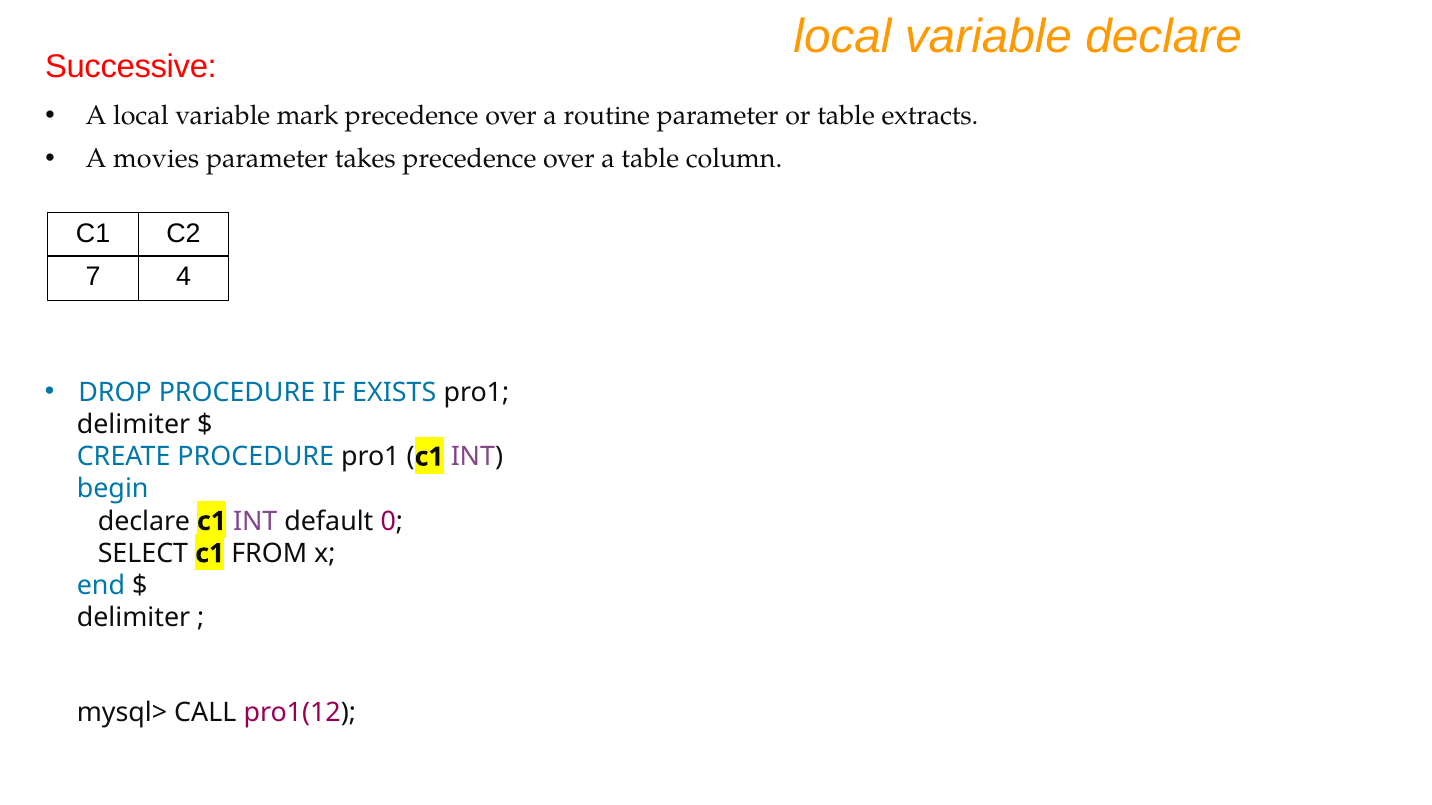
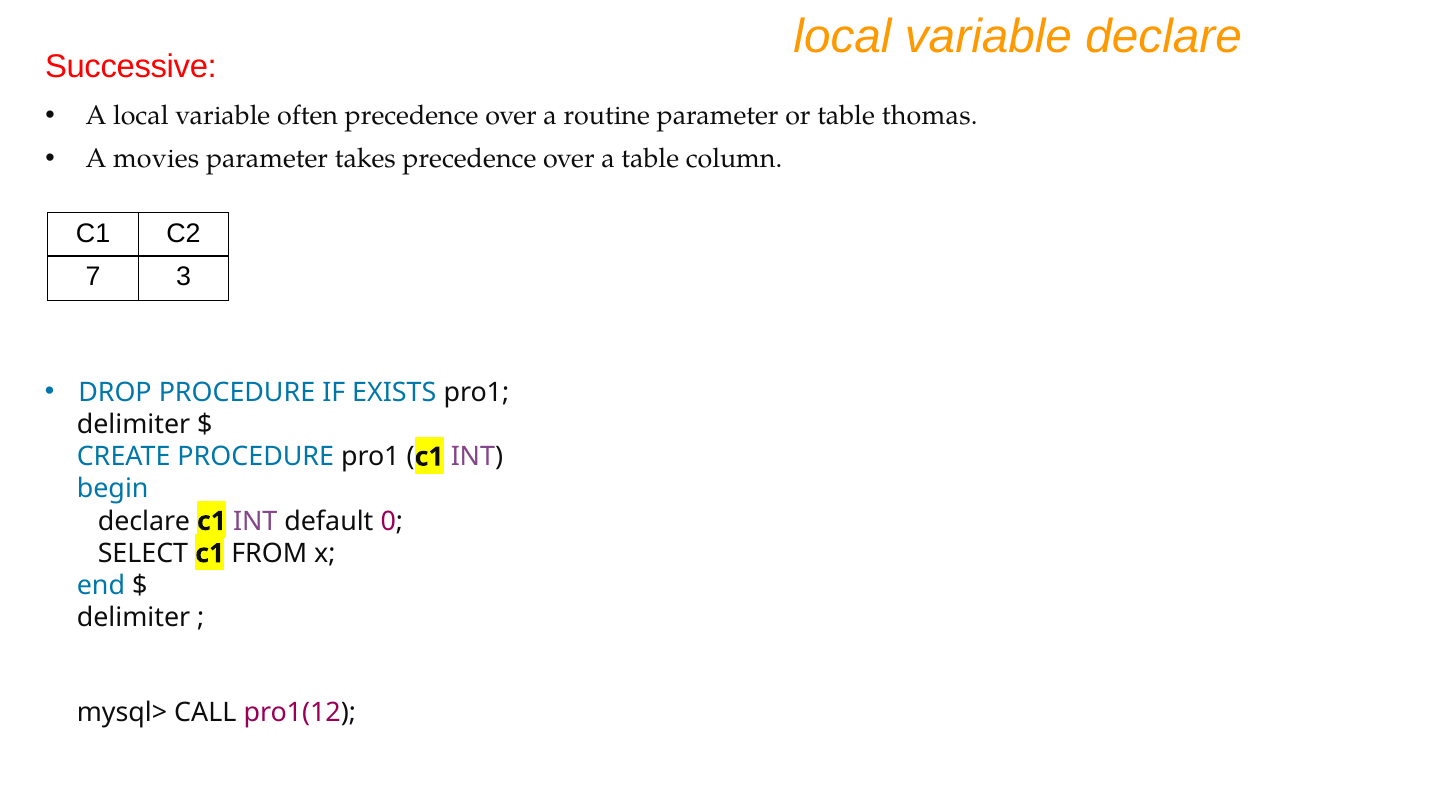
mark: mark -> often (308, 116)
extracts: extracts -> thomas (930, 116)
4: 4 -> 3 (184, 277)
